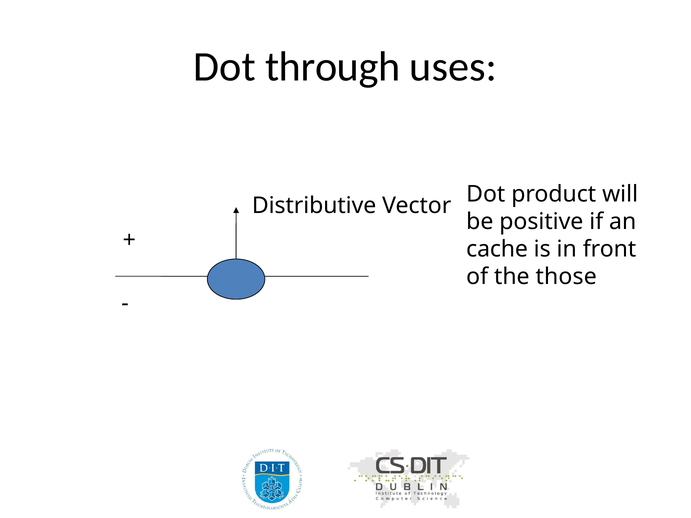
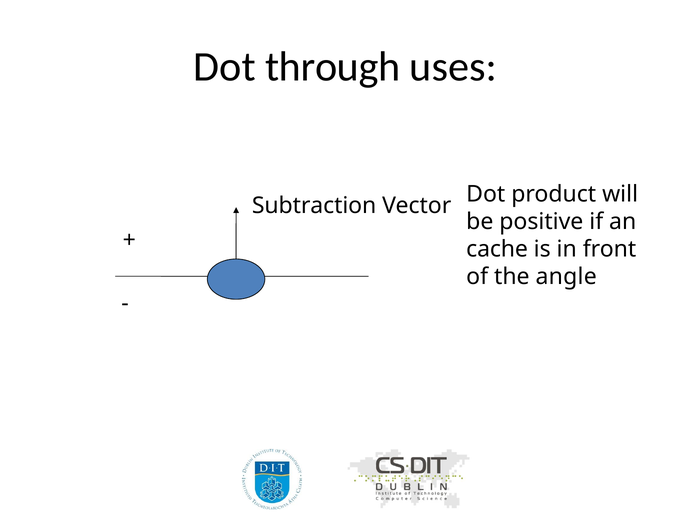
Distributive: Distributive -> Subtraction (314, 206)
those: those -> angle (566, 277)
